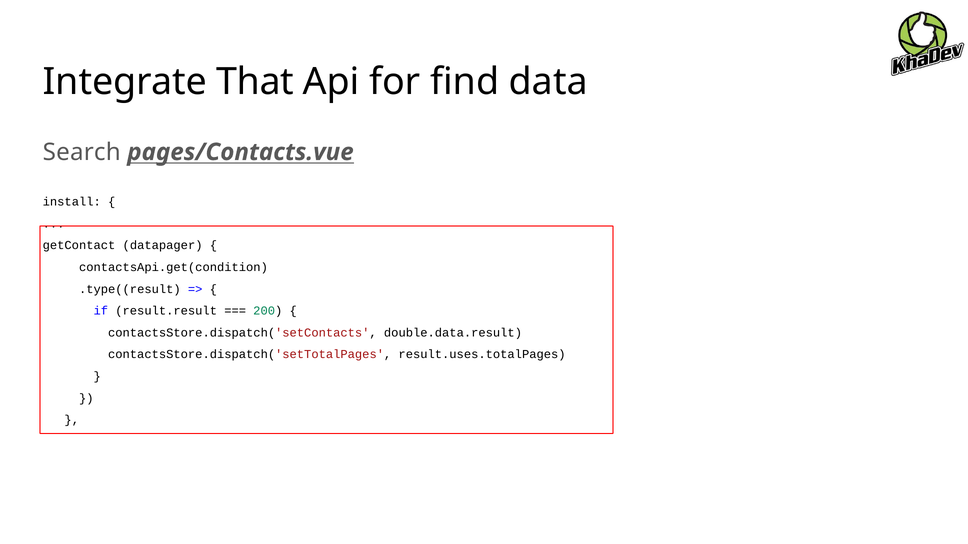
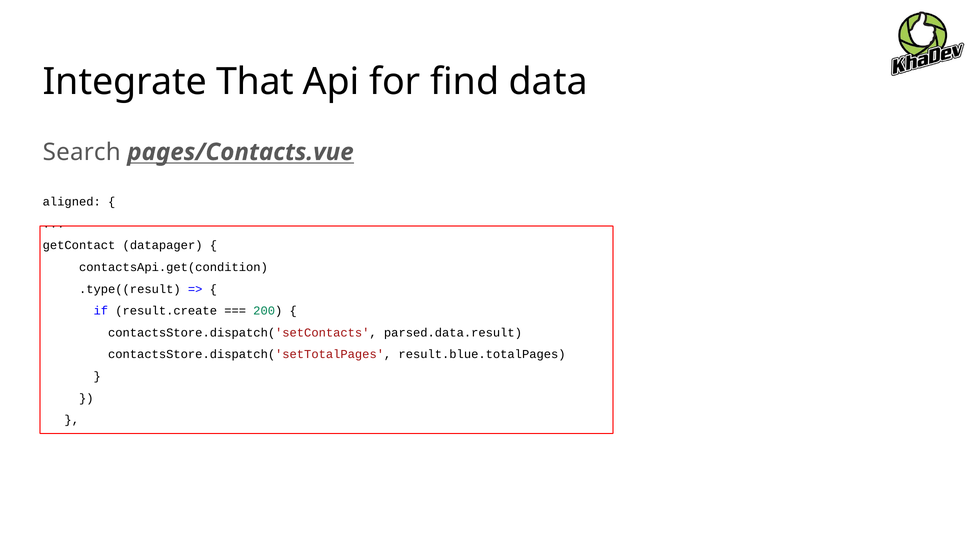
install: install -> aligned (72, 202)
result.result: result.result -> result.create (166, 311)
double.data.result: double.data.result -> parsed.data.result (453, 333)
result.uses.totalPages: result.uses.totalPages -> result.blue.totalPages (482, 355)
